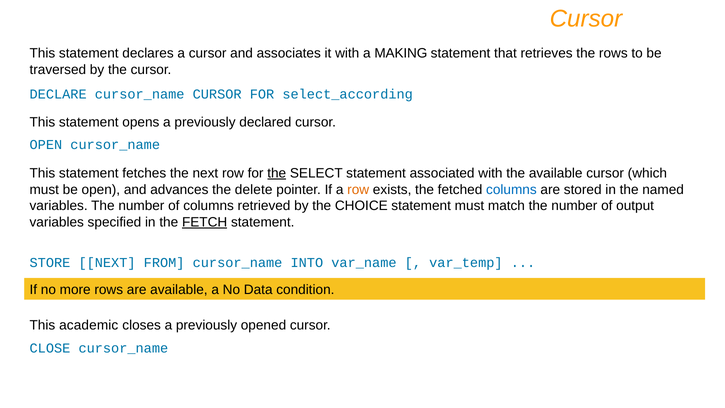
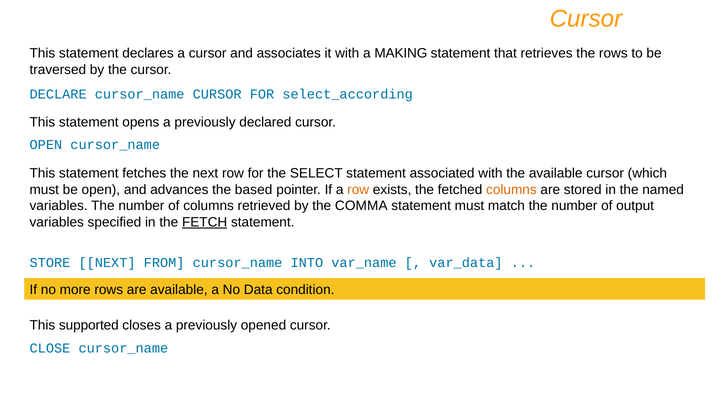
the underline: present -> none (277, 173)
delete: delete -> based (254, 190)
columns colour: blue -> orange (511, 190)
CHOICE: CHOICE -> COMMA (361, 206)
var_temp: var_temp -> var_data (466, 262)
academic: academic -> supported (89, 325)
